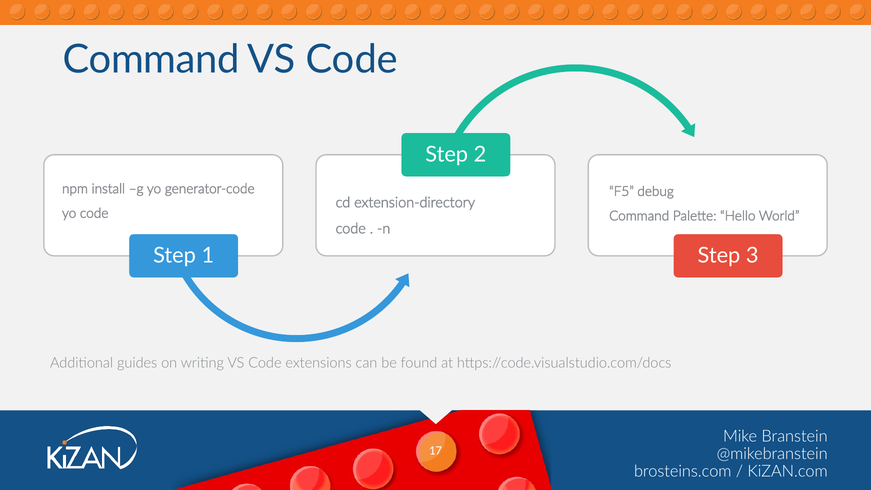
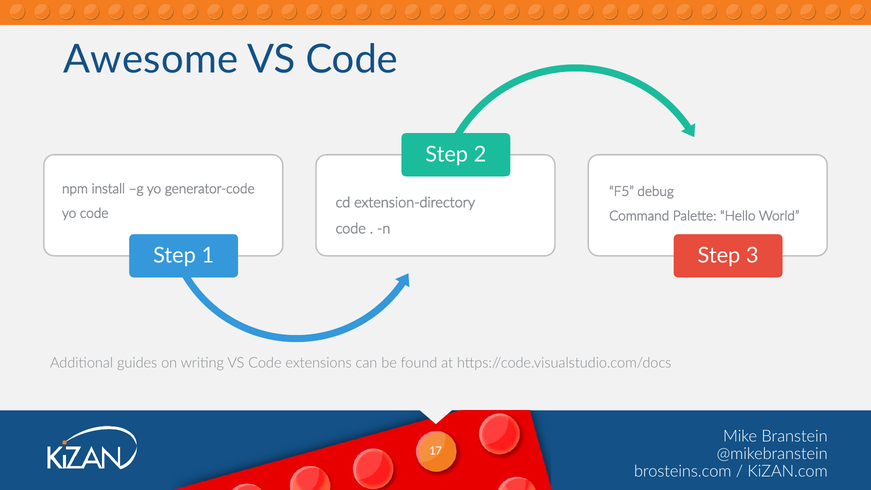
Command: Command -> Awesome (151, 60)
